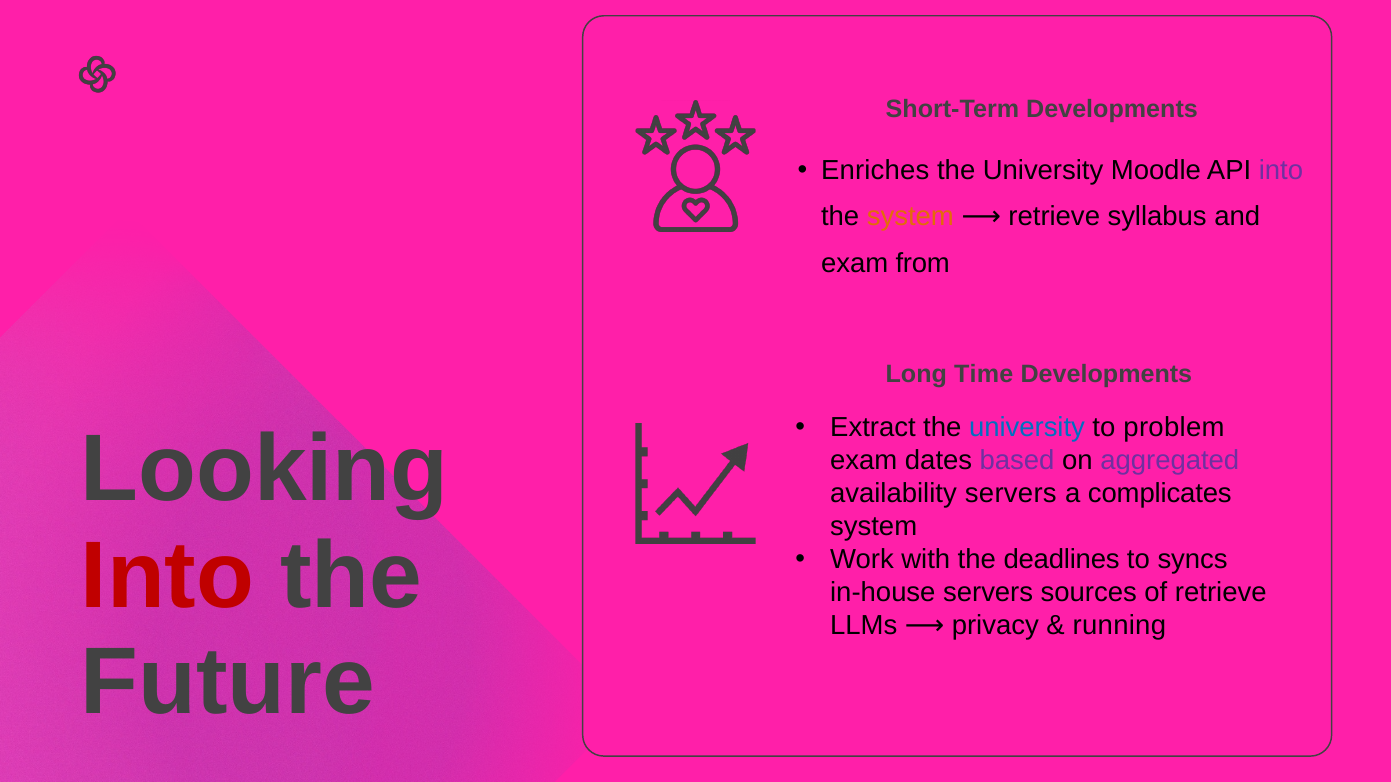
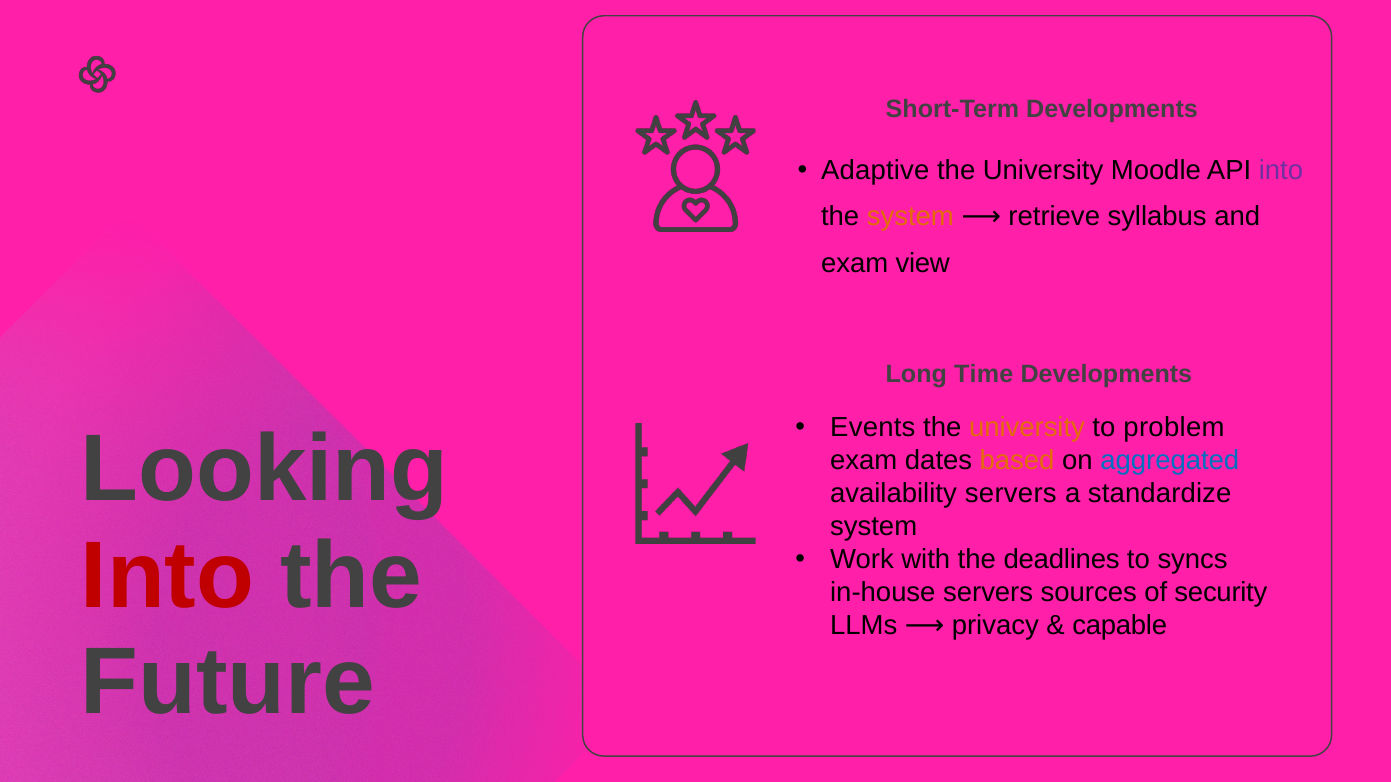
Enriches: Enriches -> Adaptive (875, 171)
from: from -> view (923, 263)
Extract: Extract -> Events (873, 428)
university colour: blue -> orange (1027, 428)
based colour: purple -> orange (1017, 461)
aggregated colour: purple -> blue (1170, 461)
complicates: complicates -> standardize (1160, 494)
of retrieve: retrieve -> security (1221, 593)
running: running -> capable (1120, 626)
